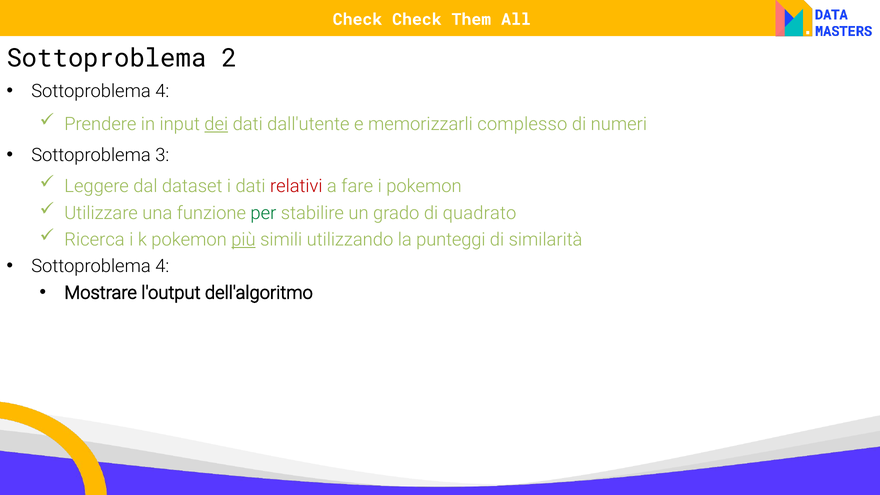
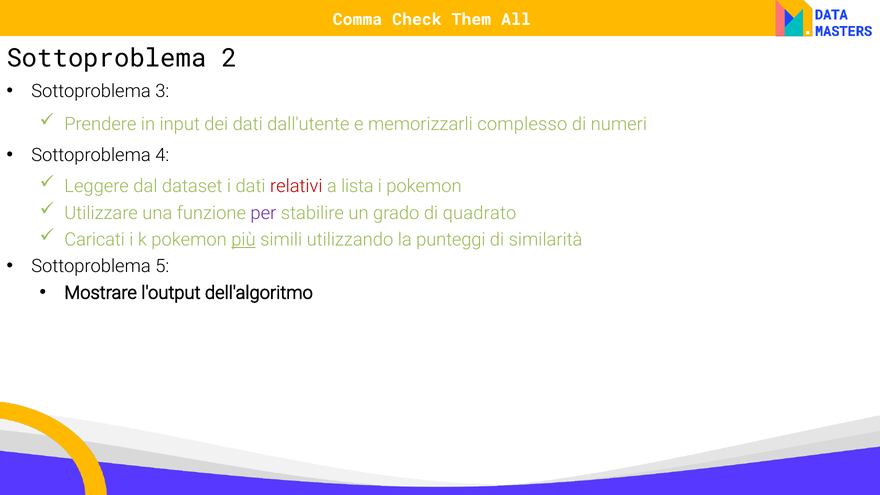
Check: Check -> Comma (357, 19)
4: 4 -> 3 (162, 91)
dei underline: present -> none (216, 124)
3: 3 -> 4 (162, 155)
fare: fare -> lista (357, 186)
per colour: green -> purple (263, 213)
Ricerca: Ricerca -> Caricati (95, 240)
4: 4 -> 5 (162, 266)
